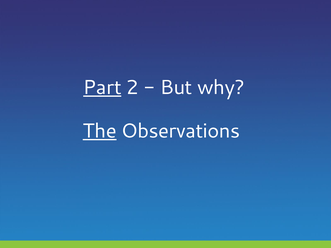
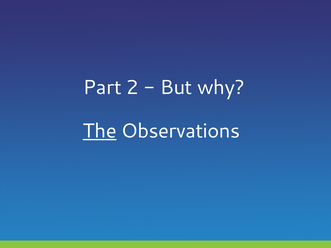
Part underline: present -> none (102, 87)
